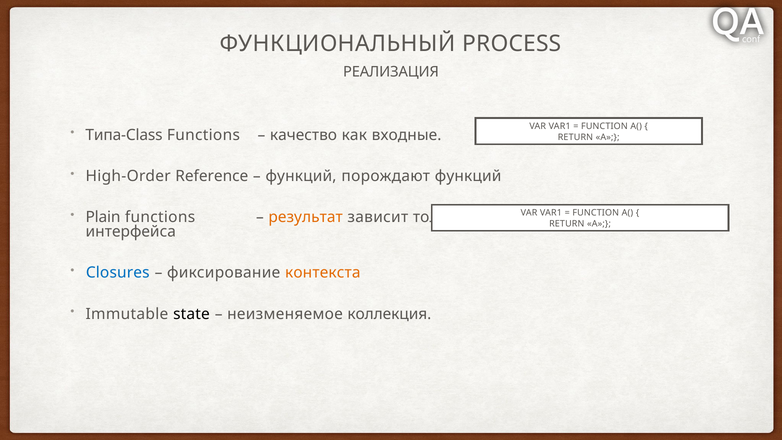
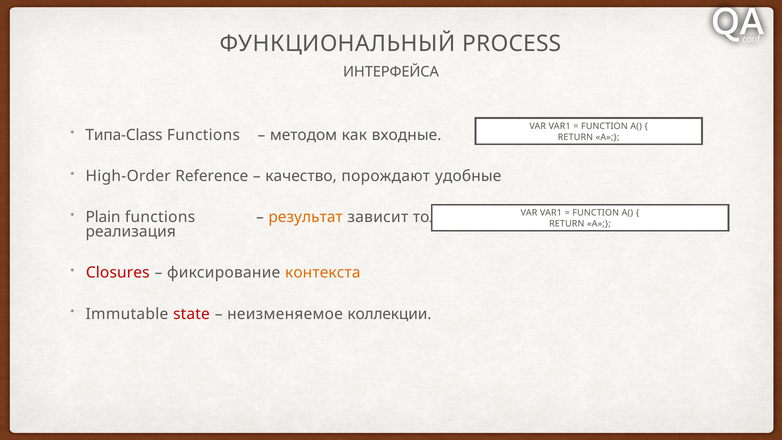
РЕАЛИЗАЦИЯ: РЕАЛИЗАЦИЯ -> ИНТЕРФЕЙСА (391, 72)
качество: качество -> методом (303, 135)
функций: функций -> качество (301, 176)
порождают функций: функций -> удобные (468, 176)
интерфейса: интерфейса -> реализация (131, 232)
Closures colour: blue -> red (118, 273)
state colour: black -> red (191, 314)
коллекция: коллекция -> коллекции (389, 314)
